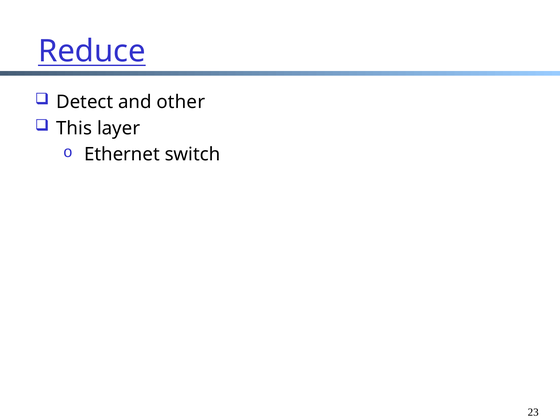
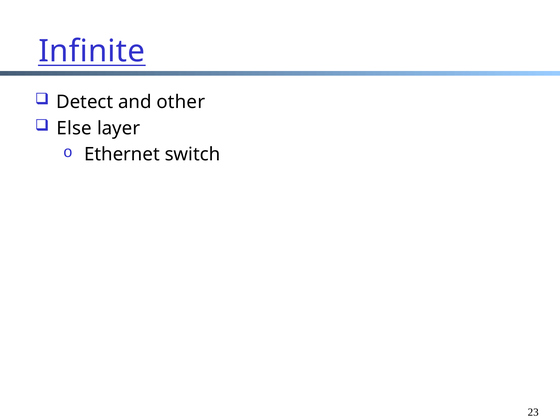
Reduce: Reduce -> Infinite (92, 51)
This: This -> Else (74, 128)
